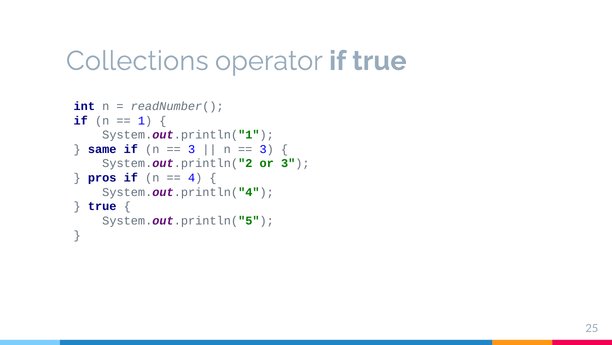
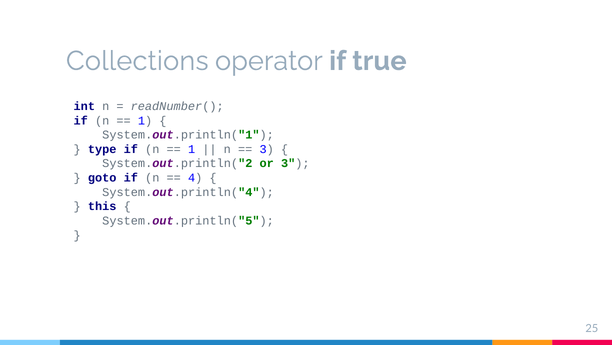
same: same -> type (102, 149)
3: 3 -> 1 (192, 149)
pros: pros -> goto (102, 177)
true: true -> this (102, 206)
